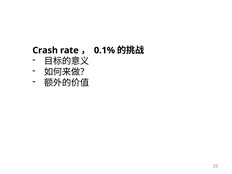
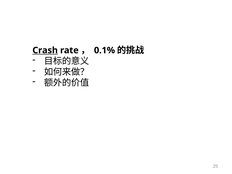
Crash underline: none -> present (45, 50)
